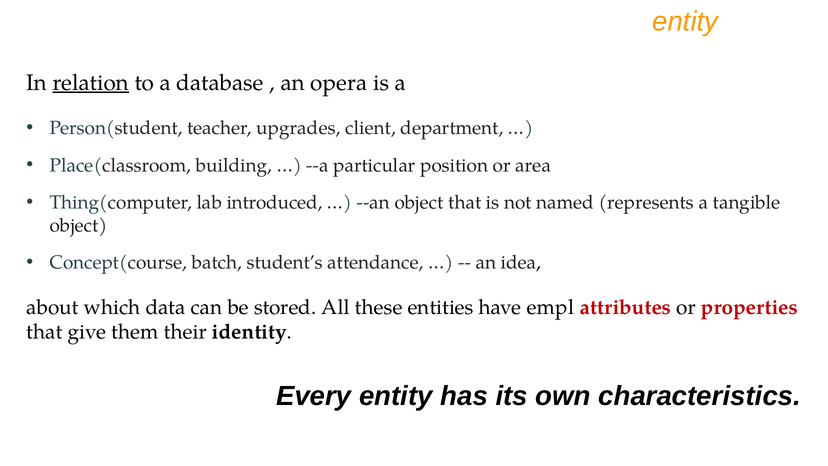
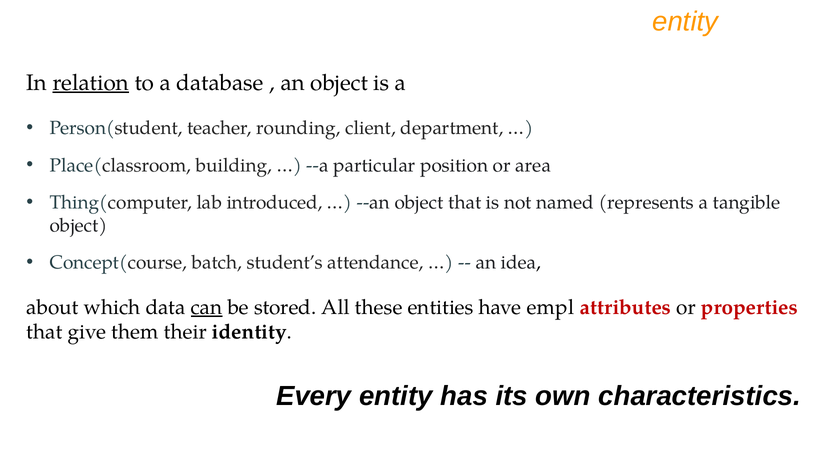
an opera: opera -> object (339, 83)
upgrades: upgrades -> rounding (298, 128)
can underline: none -> present (207, 307)
